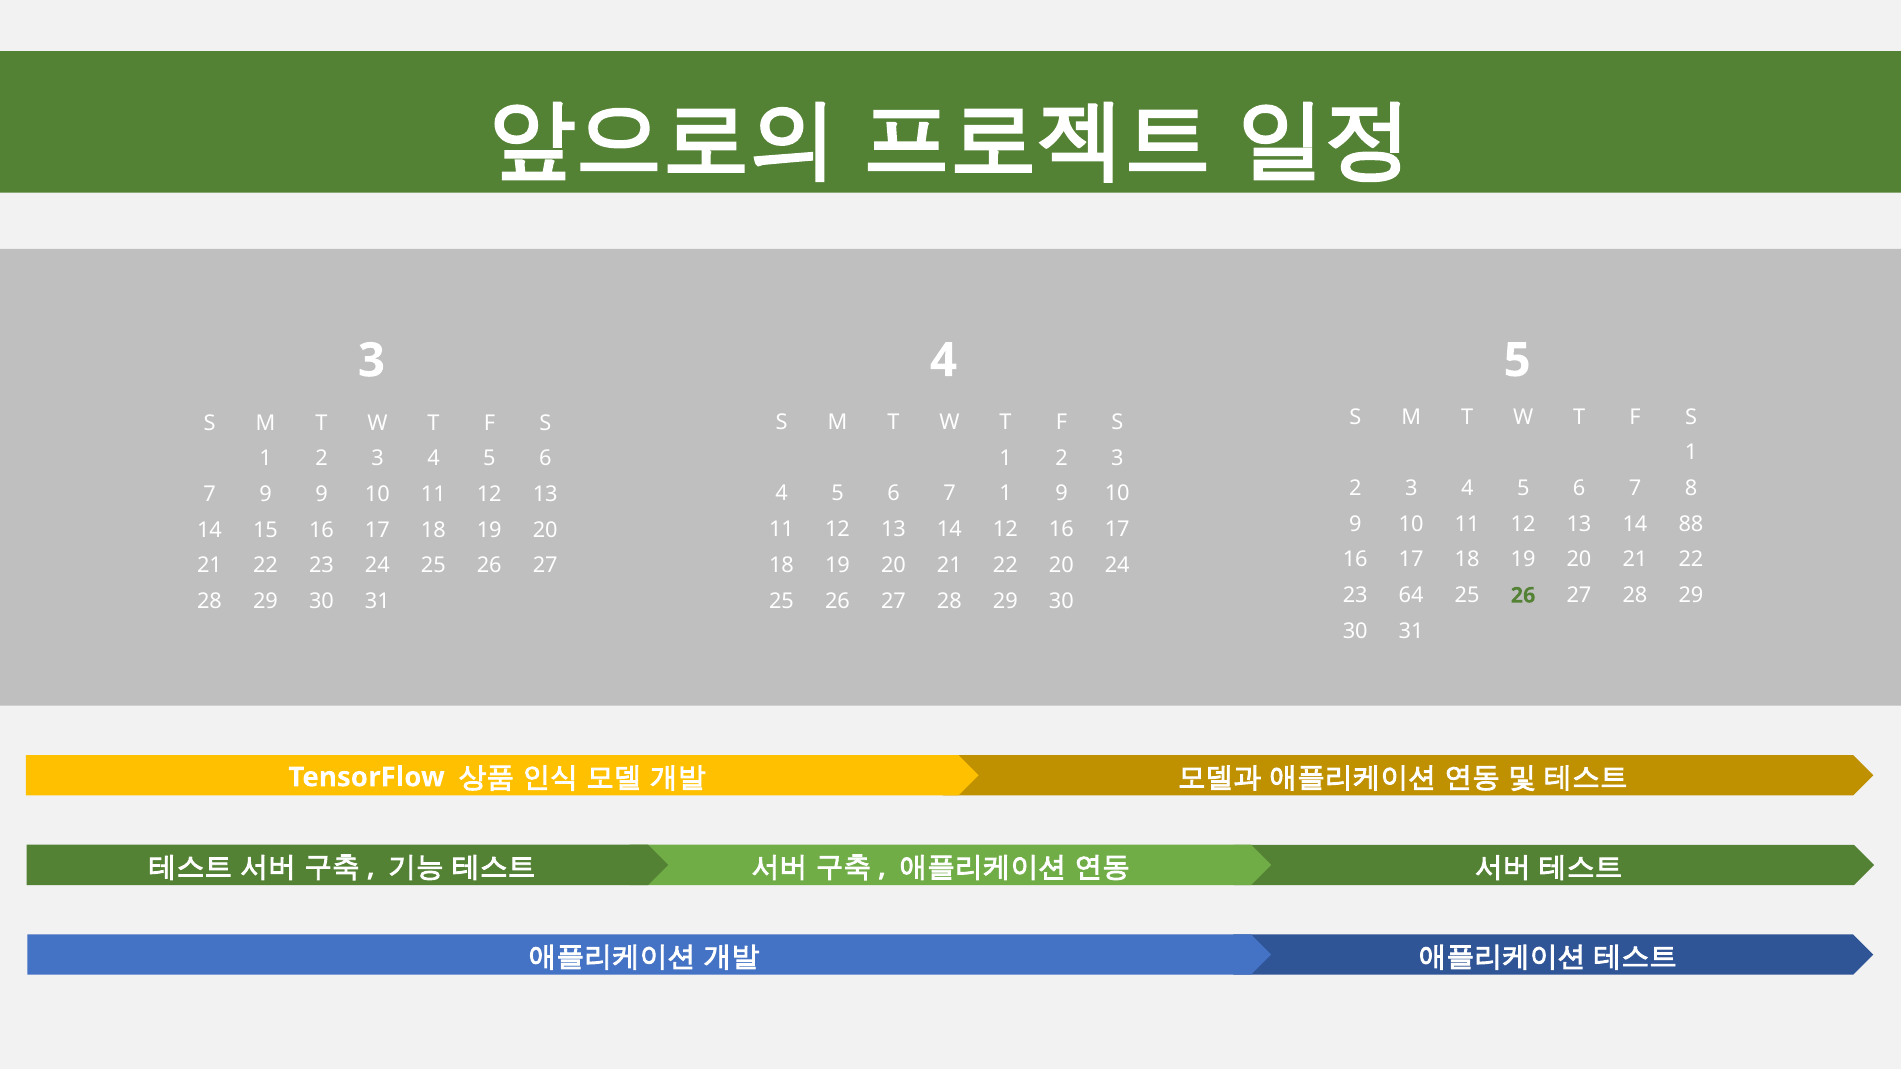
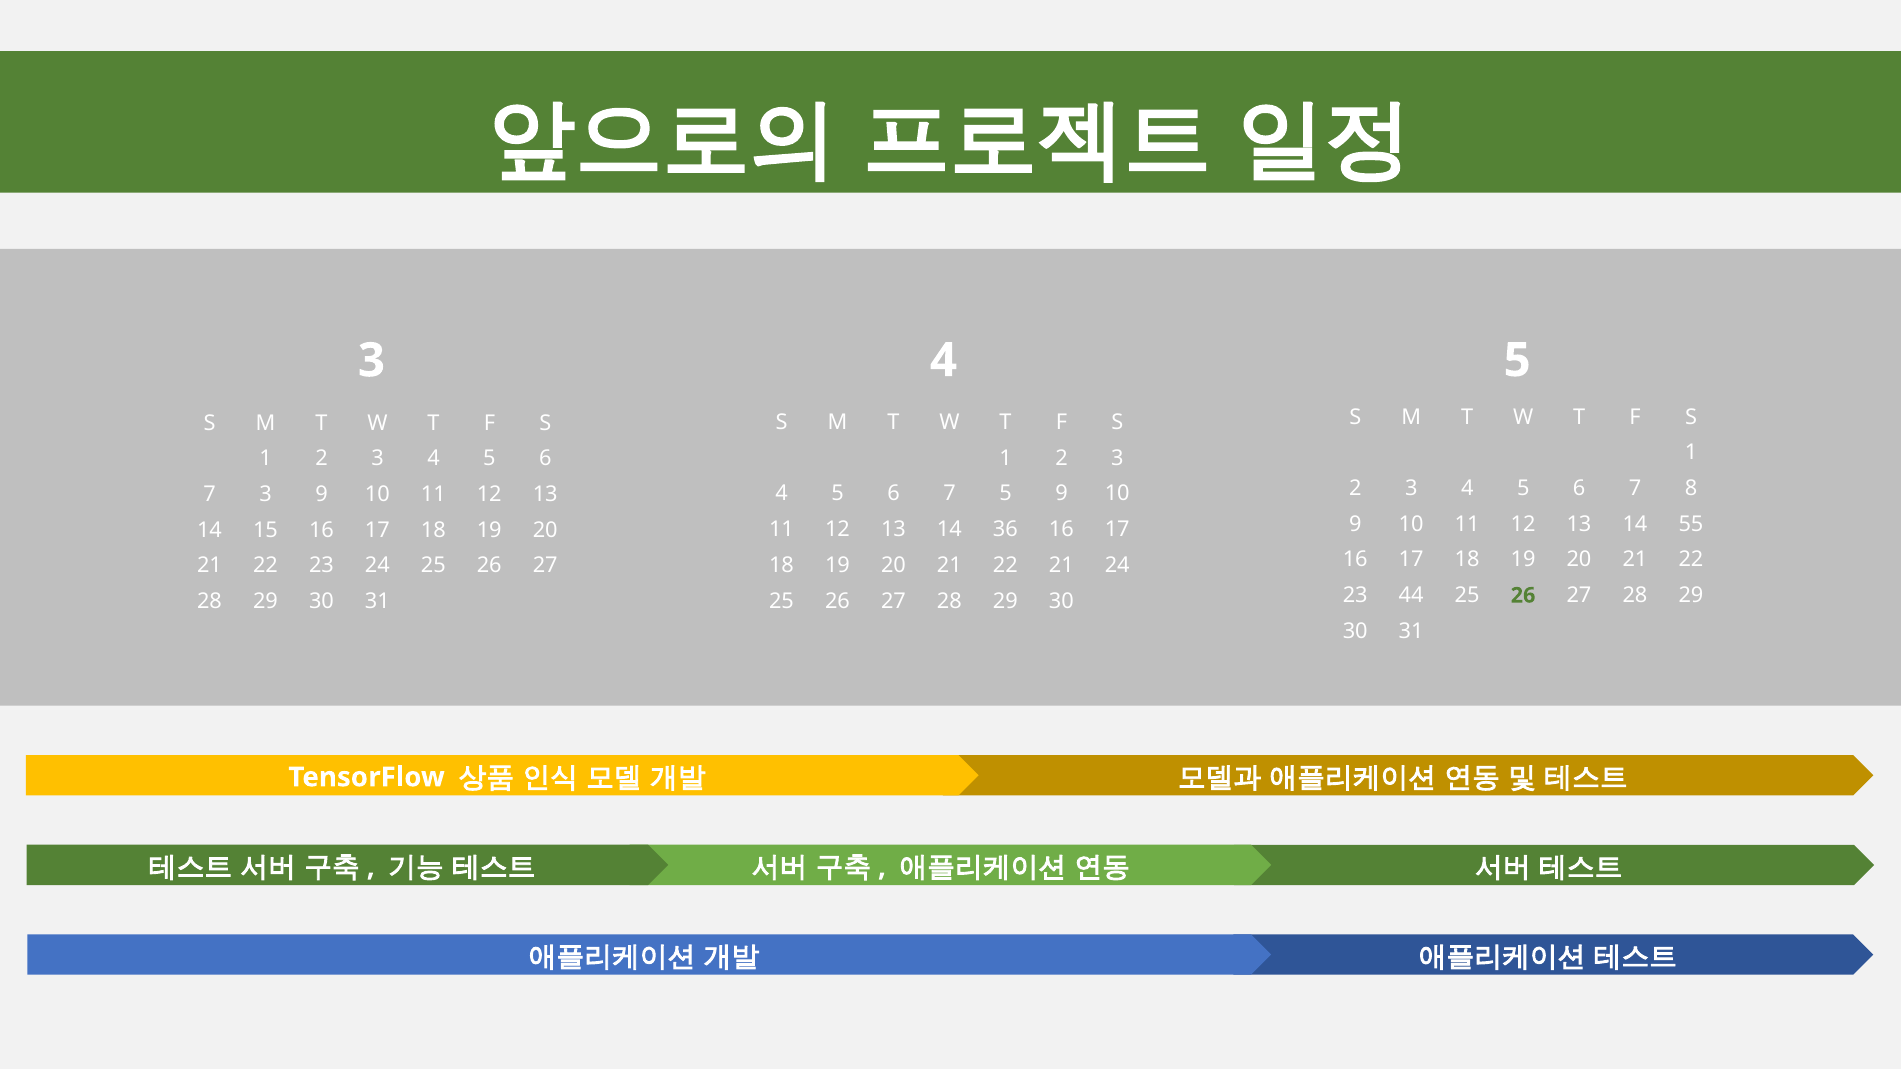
7 1: 1 -> 5 (1006, 494)
7 9: 9 -> 3 (266, 494)
88: 88 -> 55 (1691, 524)
14 12: 12 -> 36 (1005, 530)
22 20: 20 -> 21 (1061, 565)
64: 64 -> 44 (1411, 596)
